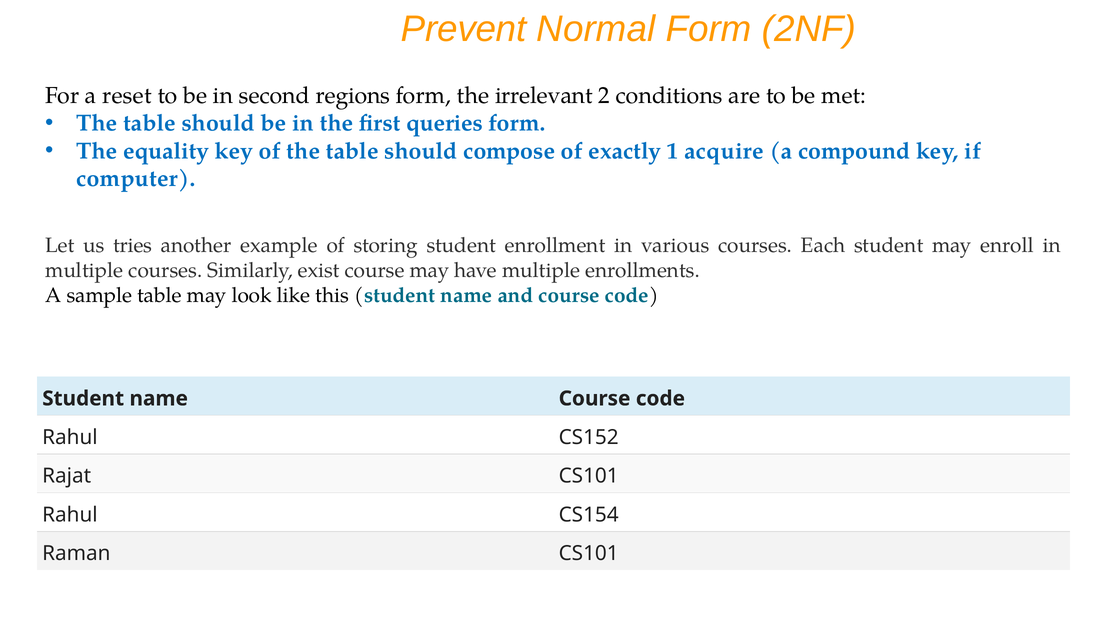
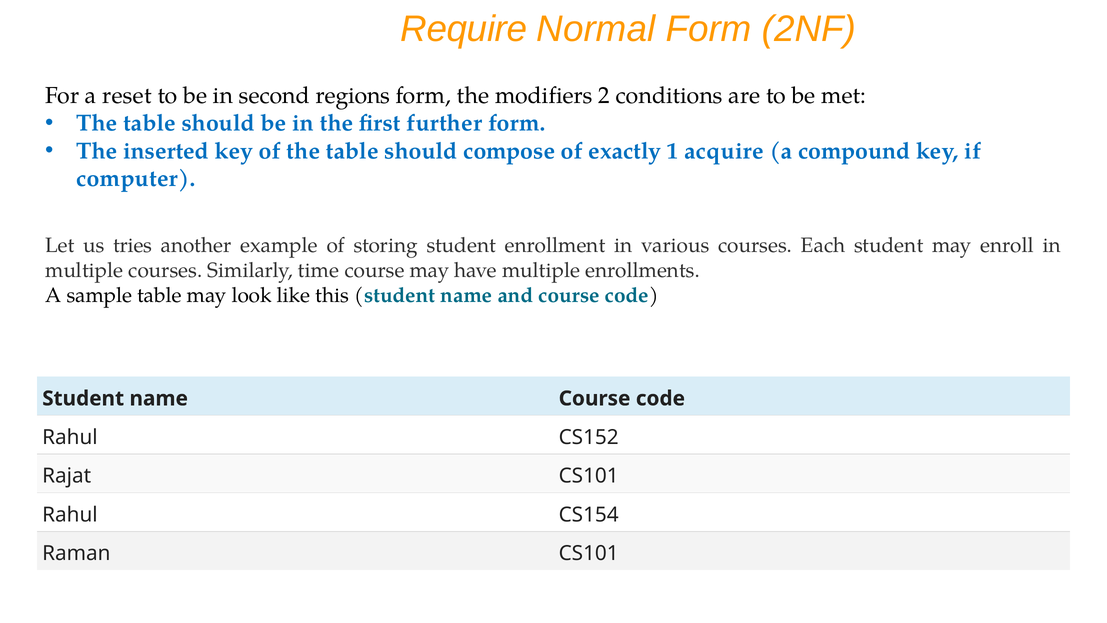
Prevent: Prevent -> Require (464, 29)
irrelevant: irrelevant -> modifiers (544, 96)
queries: queries -> further (444, 123)
equality: equality -> inserted (166, 151)
exist: exist -> time (319, 270)
